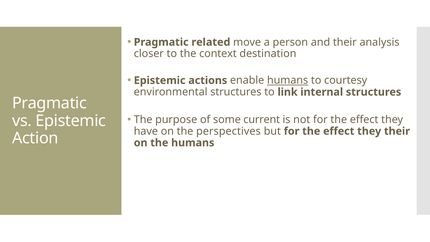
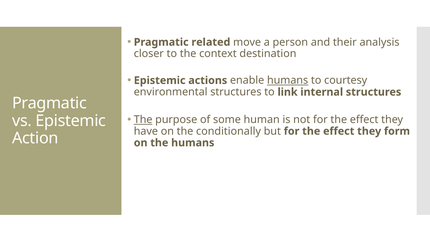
The underline: none -> present (143, 119)
current: current -> human (262, 119)
perspectives: perspectives -> conditionally (229, 131)
they their: their -> form (397, 131)
